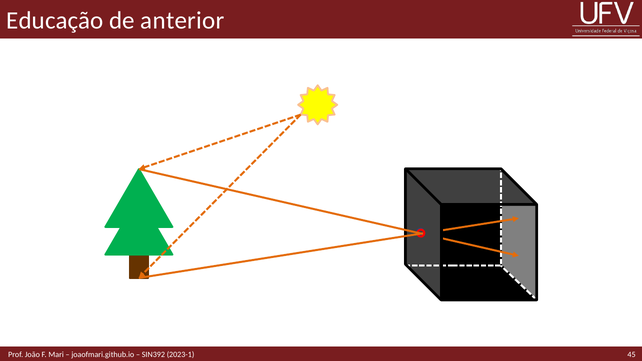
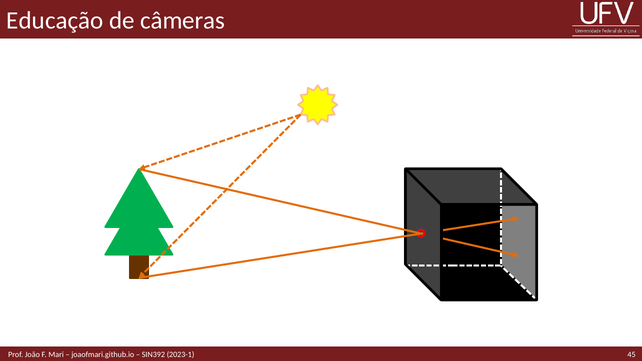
anterior: anterior -> câmeras (183, 21)
